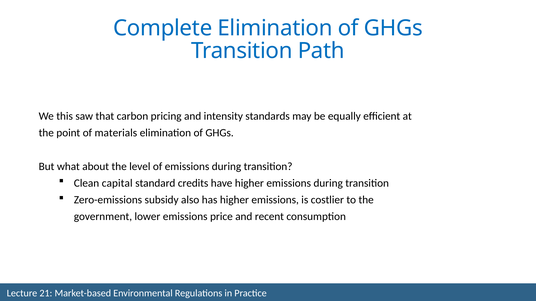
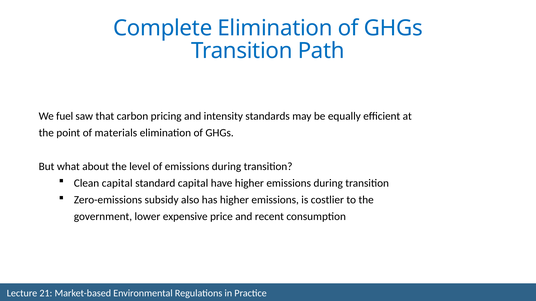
this: this -> fuel (65, 116)
standard credits: credits -> capital (193, 183)
lower emissions: emissions -> expensive (185, 217)
